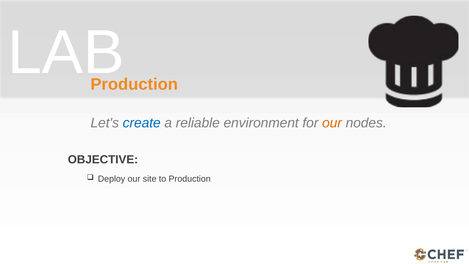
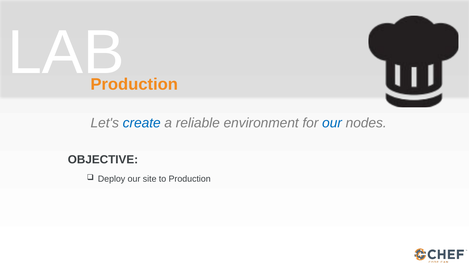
our colour: orange -> blue (332, 123)
